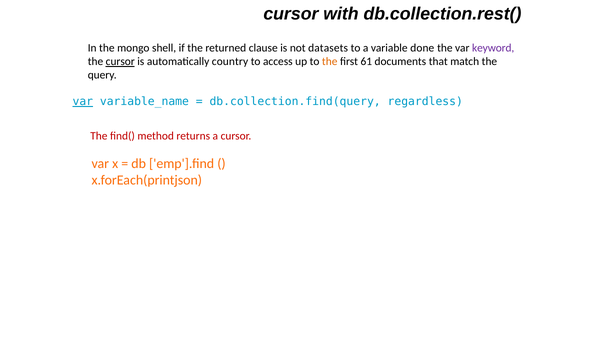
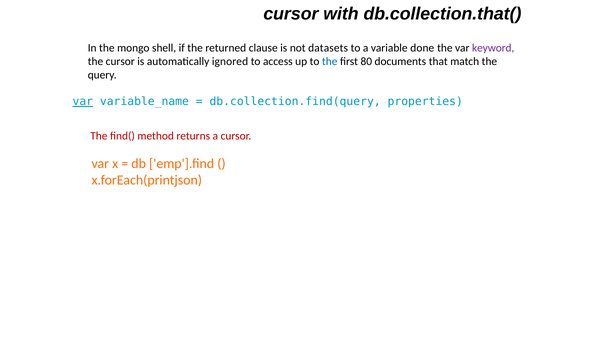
db.collection.rest(: db.collection.rest( -> db.collection.that( (442, 14)
cursor underline: present -> none (120, 61)
country: country -> ignored (230, 61)
the colour: orange -> blue (330, 61)
61: 61 -> 80 (366, 61)
regardless: regardless -> properties (425, 101)
